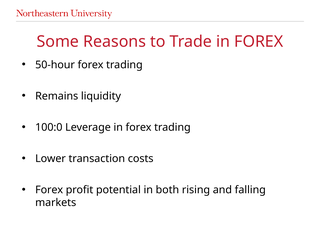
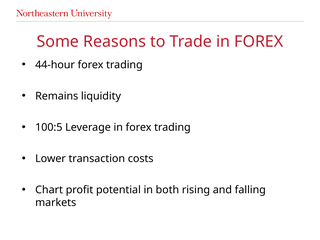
50-hour: 50-hour -> 44-hour (55, 65)
100:0: 100:0 -> 100:5 (49, 127)
Forex: Forex -> Chart (49, 190)
